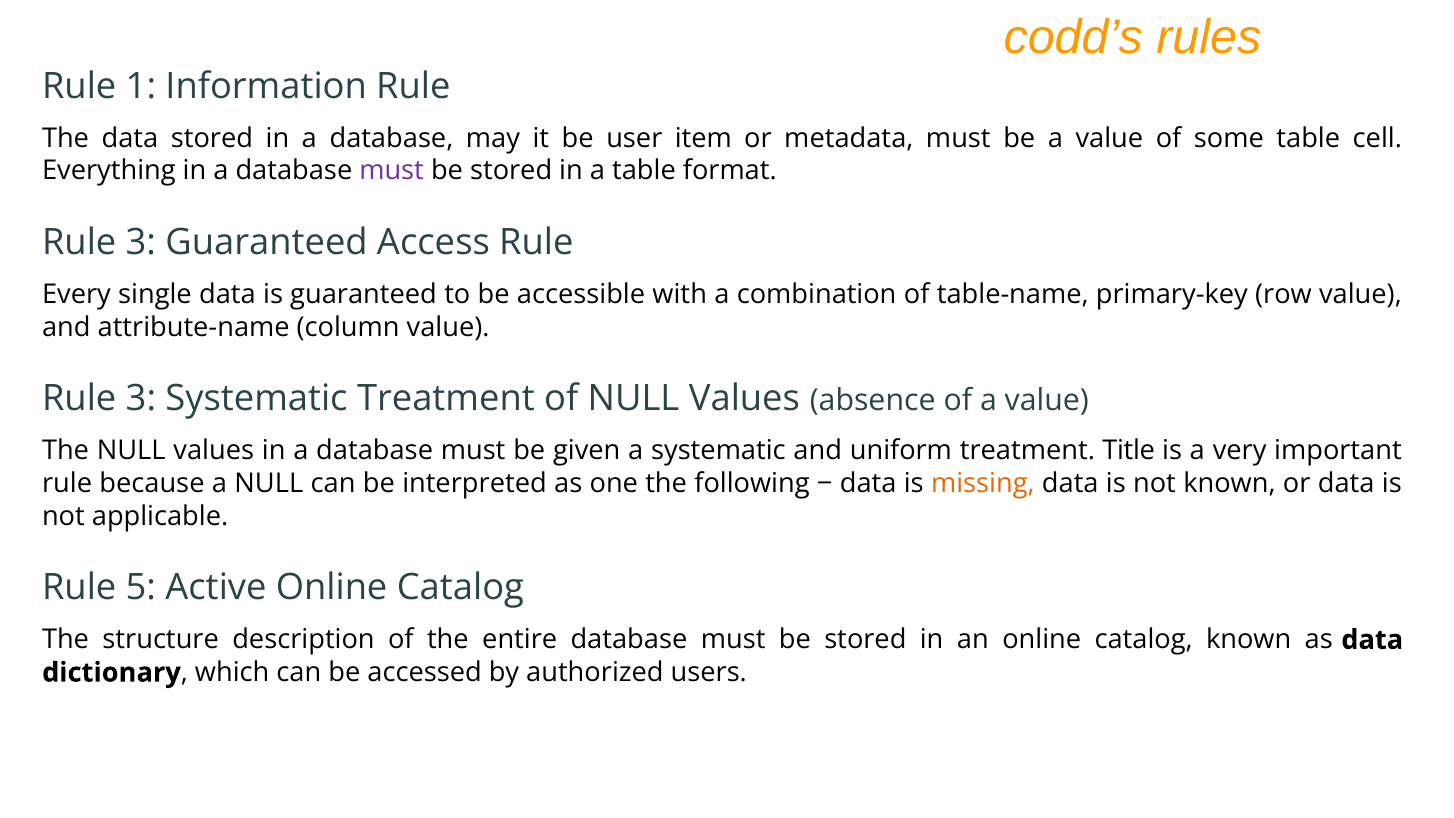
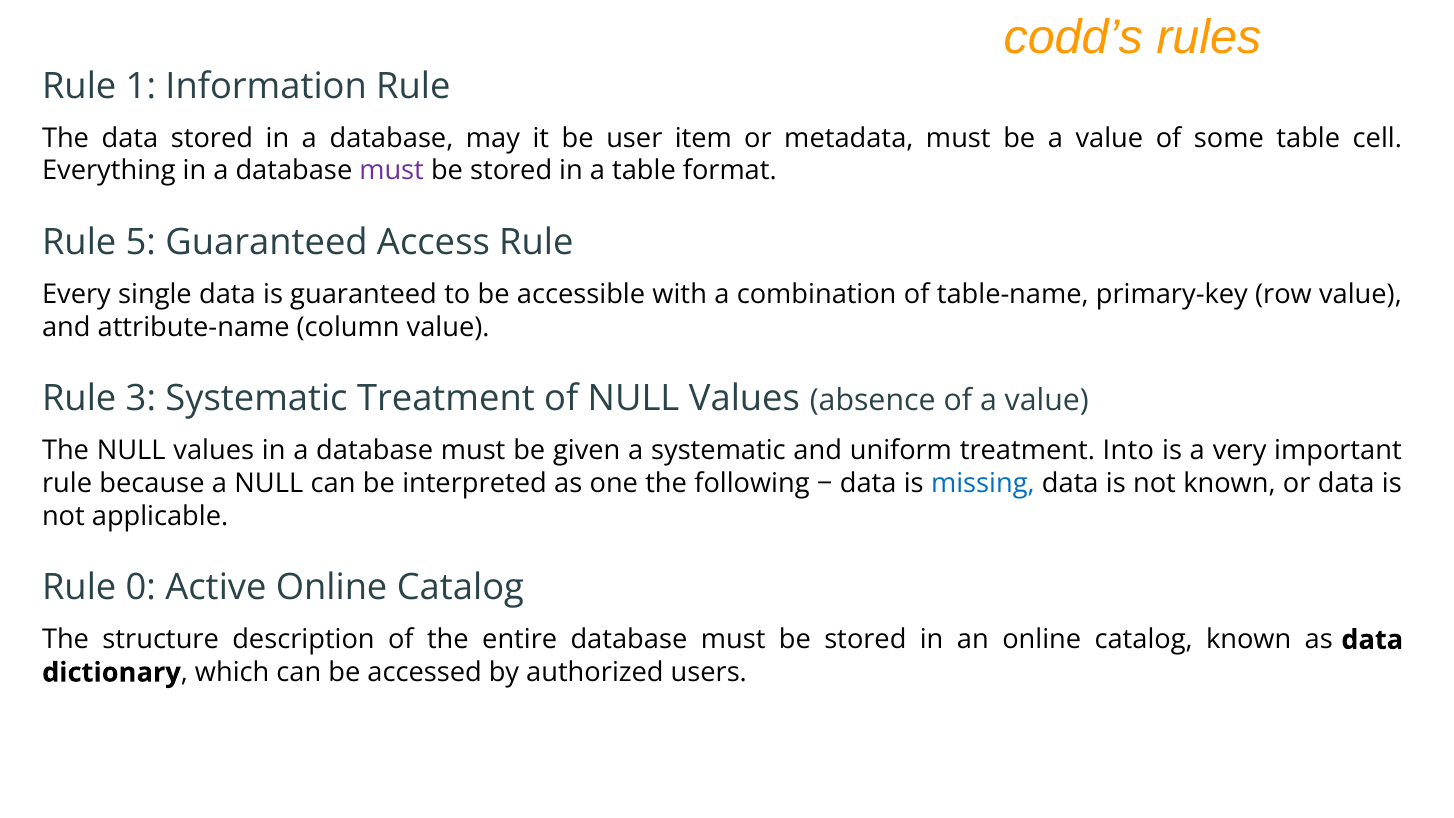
3: 3 -> 5 (141, 242)
Title: Title -> Into (1128, 451)
missing colour: orange -> blue (983, 483)
5: 5 -> 0 (141, 588)
